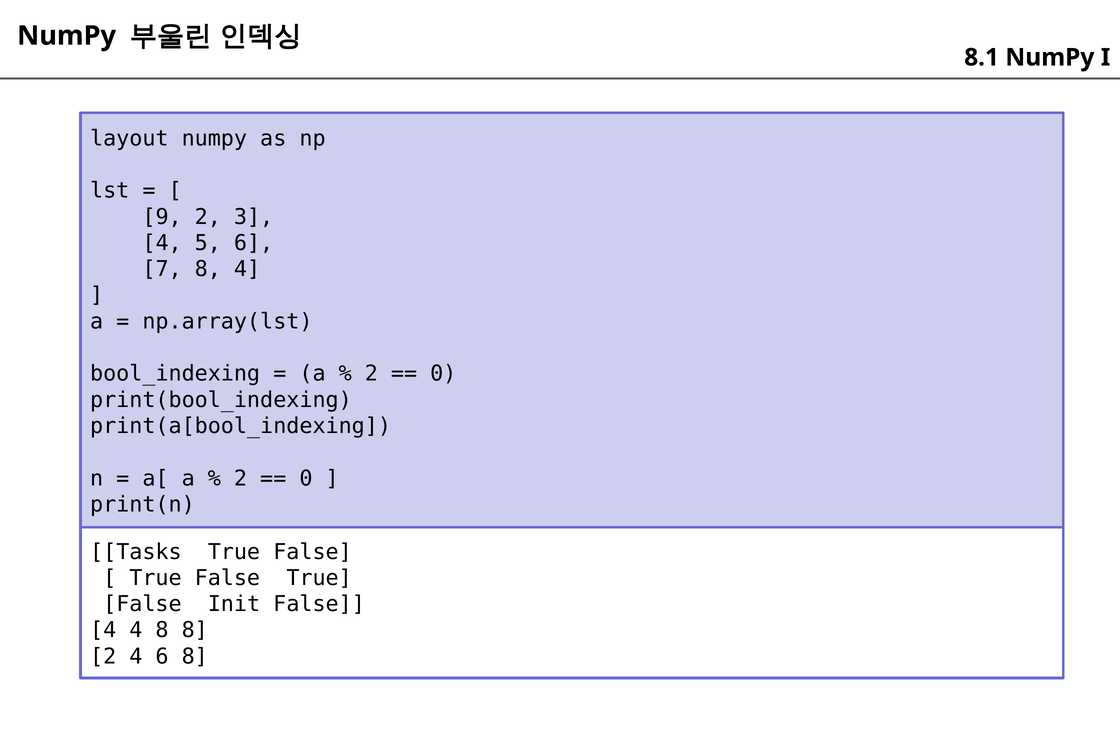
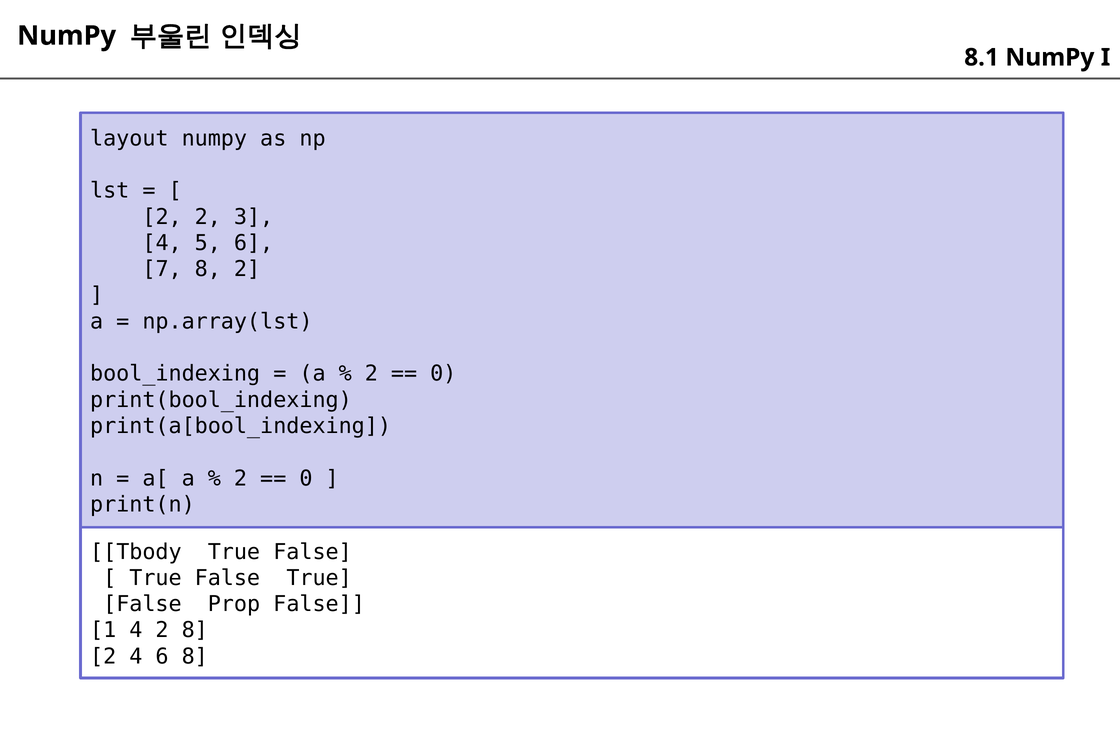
9: 9 -> 2 (162, 217)
7 8 4: 4 -> 2 (247, 269)
Tasks: Tasks -> Tbody (136, 552)
Init: Init -> Prop (234, 604)
4: 4 -> 1 (103, 630)
4 8: 8 -> 2 (162, 630)
